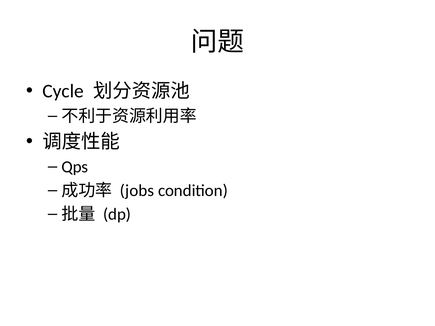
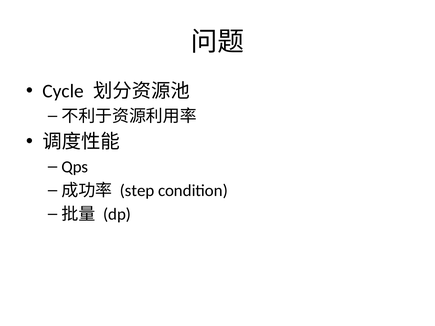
jobs: jobs -> step (137, 191)
